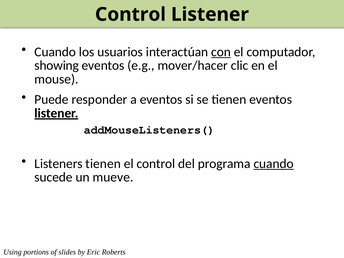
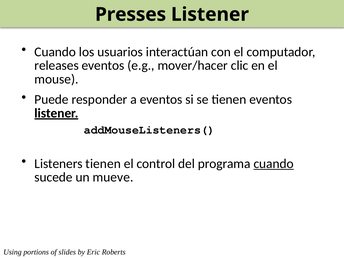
Control: Control -> Presses (131, 14)
con underline: present -> none (221, 52)
showing: showing -> releases (57, 66)
